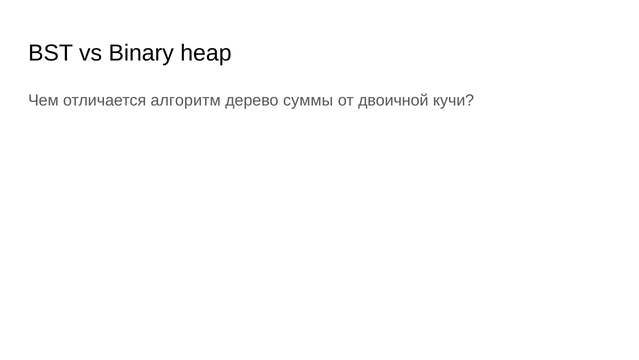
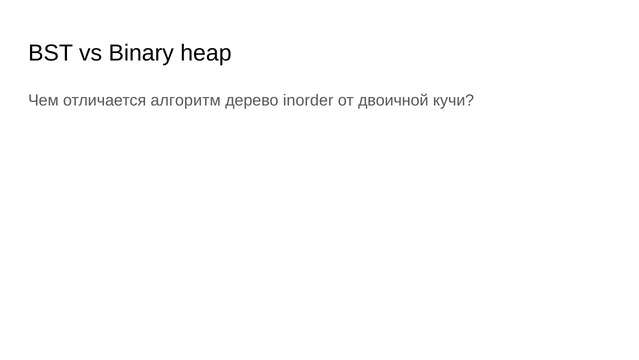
суммы: суммы -> inorder (308, 100)
